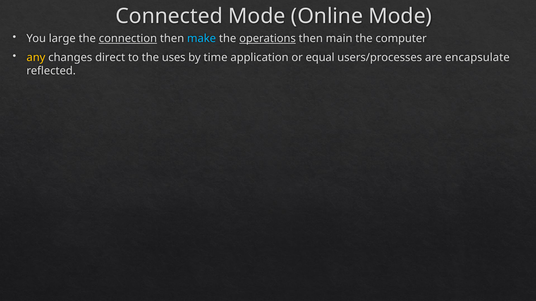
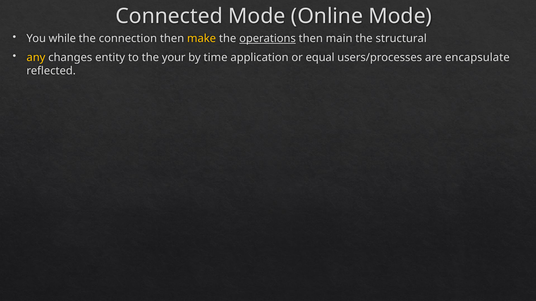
large: large -> while (62, 39)
connection underline: present -> none (128, 39)
make colour: light blue -> yellow (202, 39)
computer: computer -> structural (401, 39)
direct: direct -> entity (110, 58)
uses: uses -> your (174, 58)
